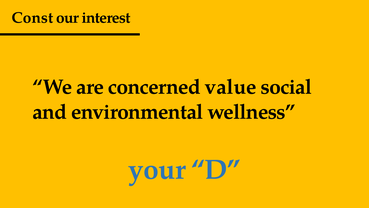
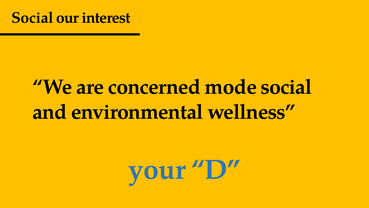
Const: Const -> Social (33, 18)
value: value -> mode (231, 87)
